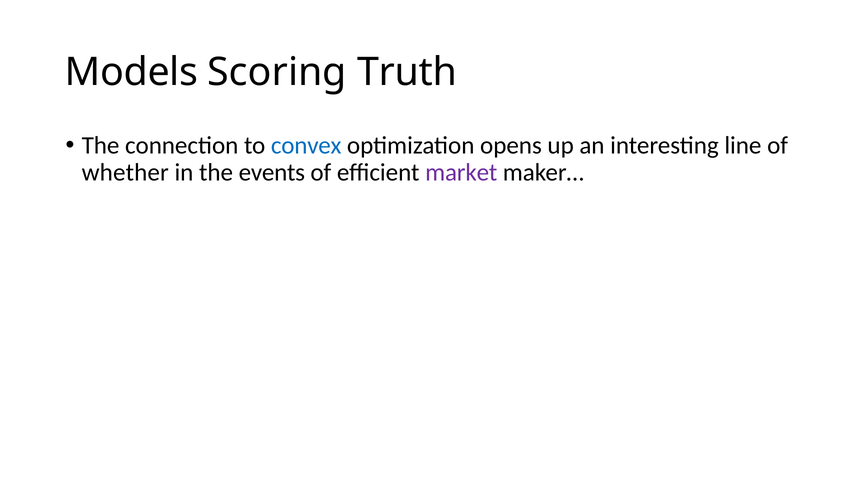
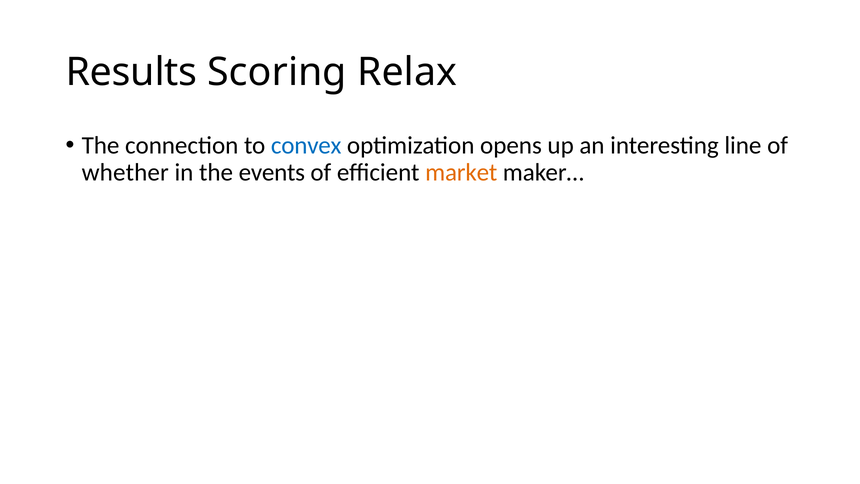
Models: Models -> Results (131, 72)
Truth: Truth -> Relax (407, 72)
market colour: purple -> orange (461, 172)
